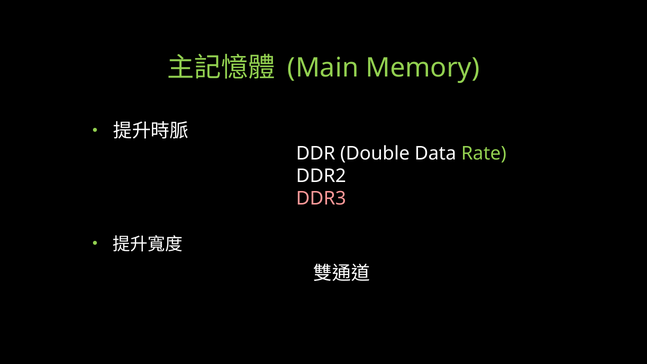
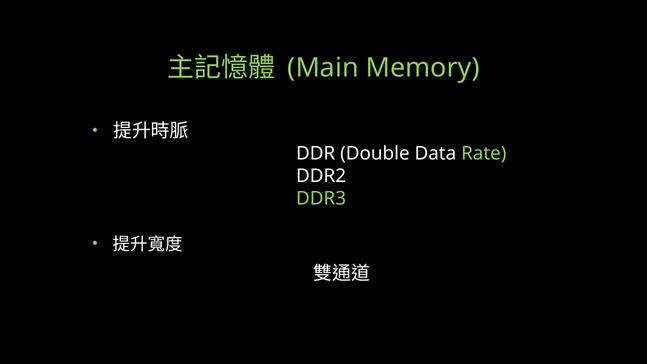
DDR3 colour: pink -> light green (321, 199)
